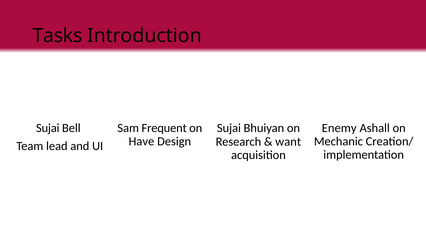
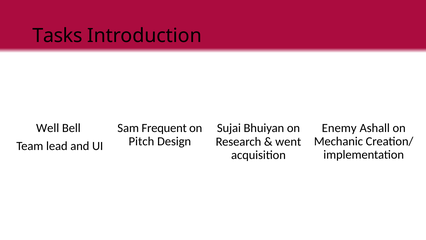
Sujai: Sujai -> Well (48, 128)
Have: Have -> Pitch (141, 141)
want: want -> went (288, 141)
